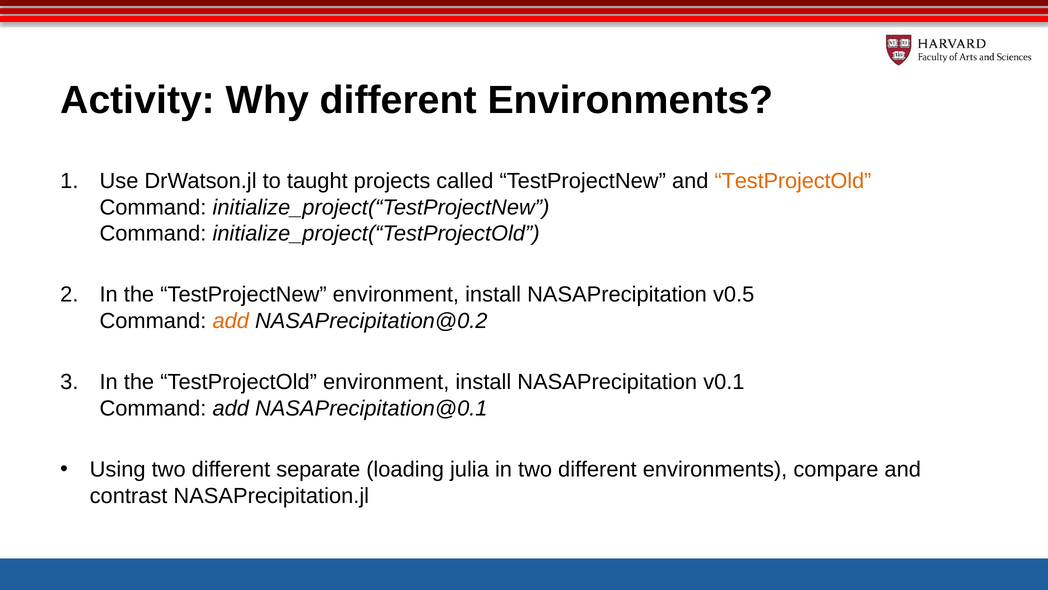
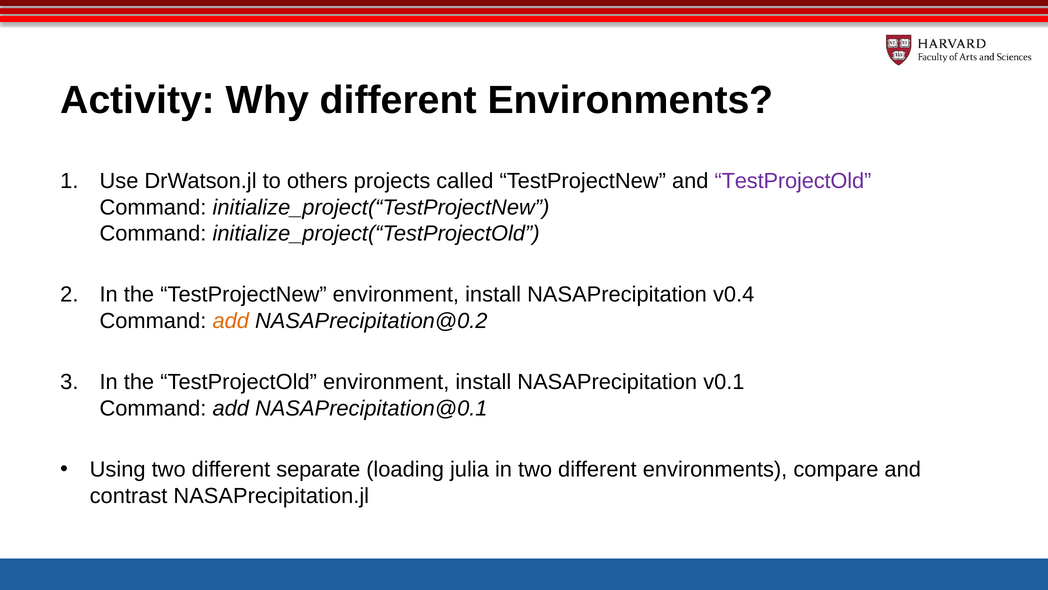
taught: taught -> others (317, 181)
TestProjectOld colour: orange -> purple (793, 181)
v0.5: v0.5 -> v0.4 (734, 295)
